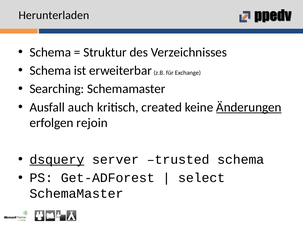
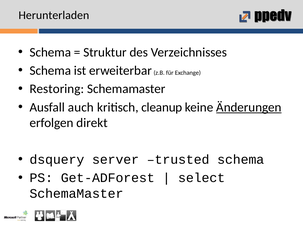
Searching: Searching -> Restoring (57, 89)
created: created -> cleanup (162, 107)
rejoin: rejoin -> direkt (92, 123)
dsquery underline: present -> none (57, 160)
